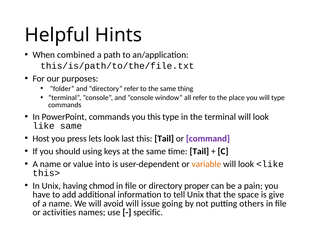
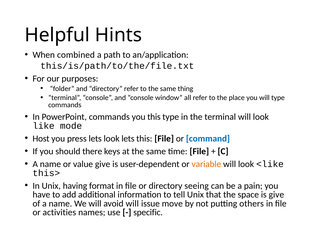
like same: same -> mode (71, 126)
look last: last -> lets (128, 139)
this Tail: Tail -> File (164, 139)
command colour: purple -> blue (208, 139)
using: using -> there (92, 152)
time Tail: Tail -> File (199, 152)
value into: into -> give (103, 164)
chmod: chmod -> format (102, 186)
proper: proper -> seeing (197, 186)
going: going -> move (172, 204)
